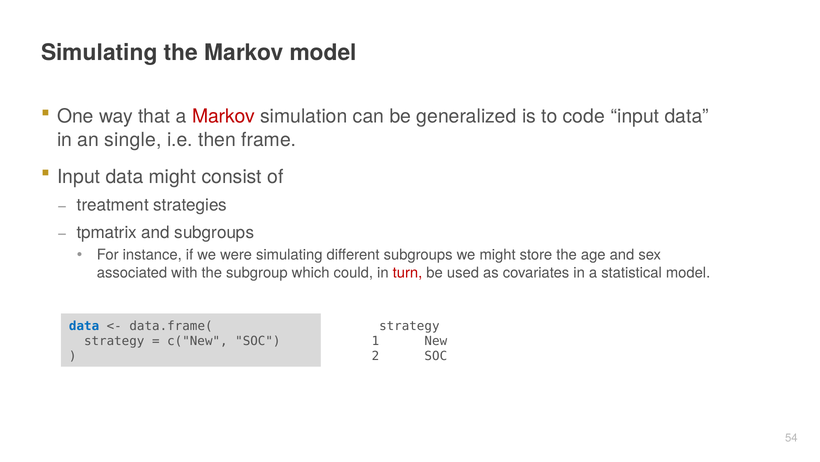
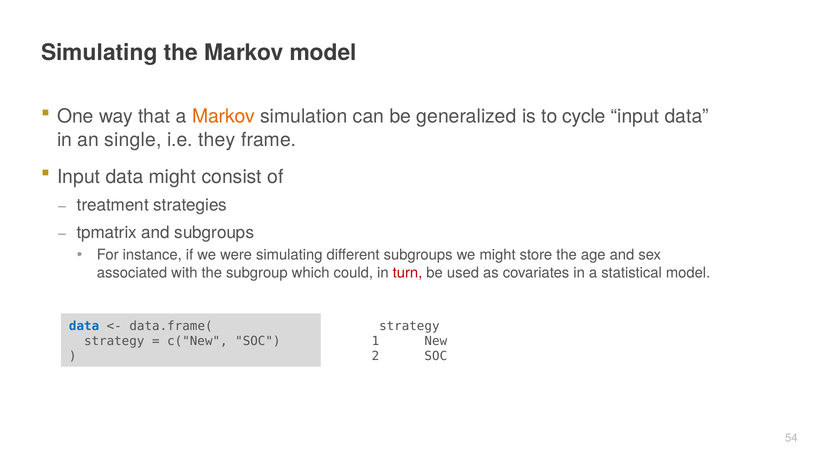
Markov colour: red -> orange (223, 116)
code: code -> cycle (584, 116)
then: then -> they (217, 139)
